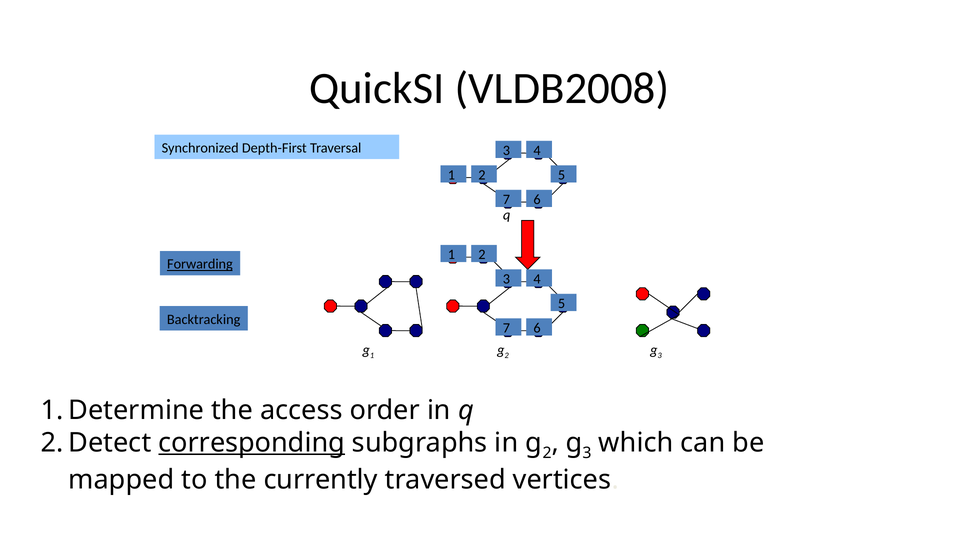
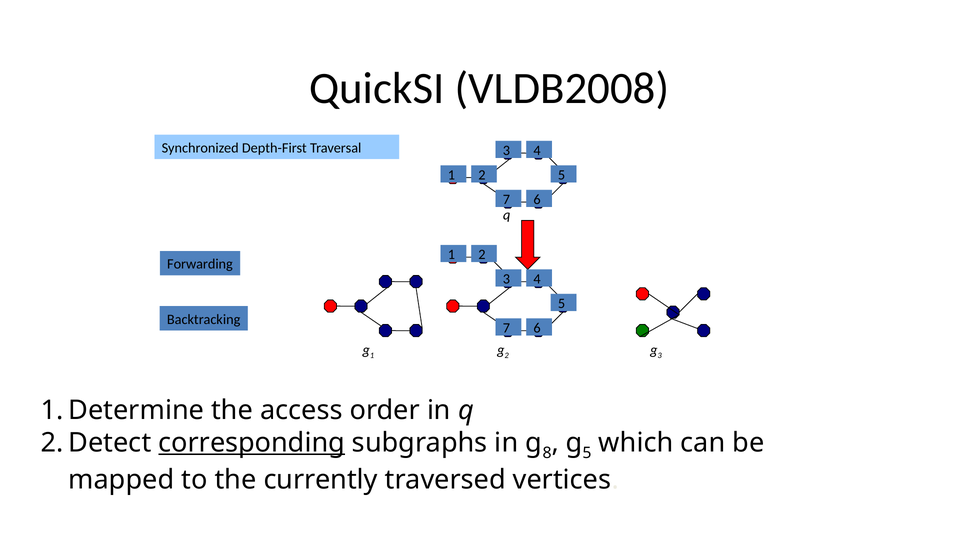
Forwarding underline: present -> none (200, 264)
2: 2 -> 8 (547, 453)
3: 3 -> 5 (587, 453)
